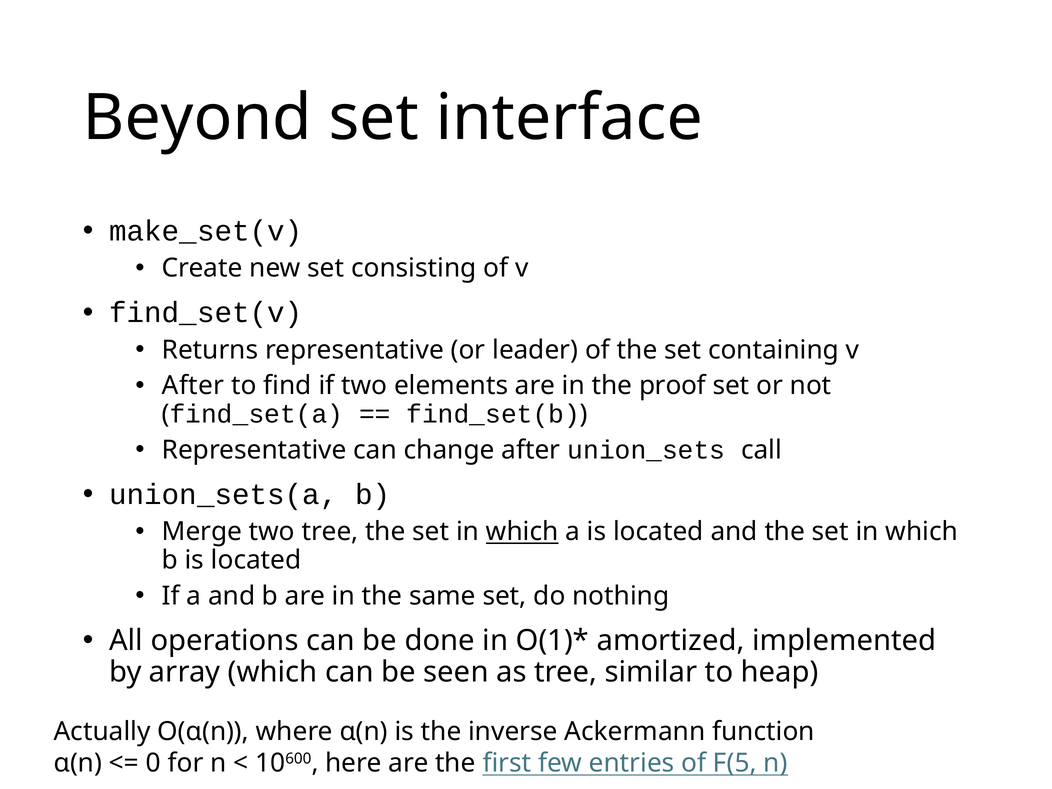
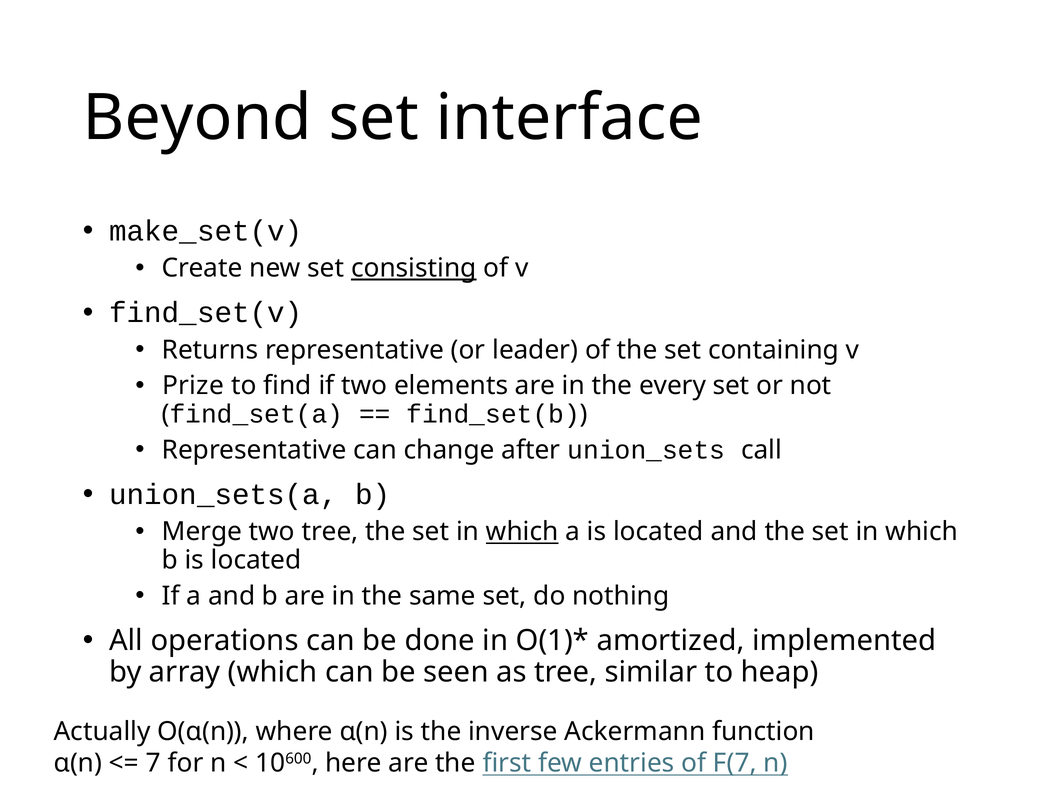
consisting underline: none -> present (414, 268)
After: After -> Prize (193, 386)
proof: proof -> every (672, 386)
0: 0 -> 7 (153, 763)
F(5: F(5 -> F(7 (735, 763)
